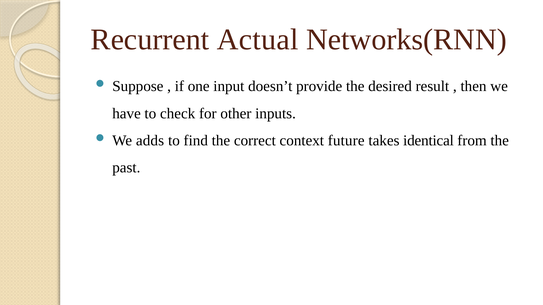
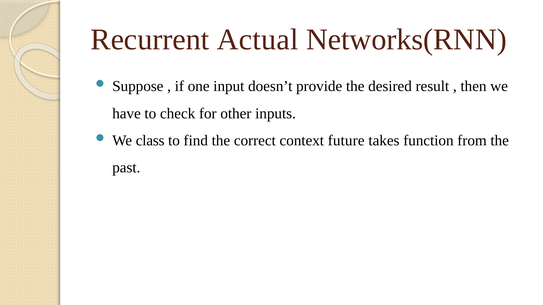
adds: adds -> class (150, 141)
identical: identical -> function (428, 141)
